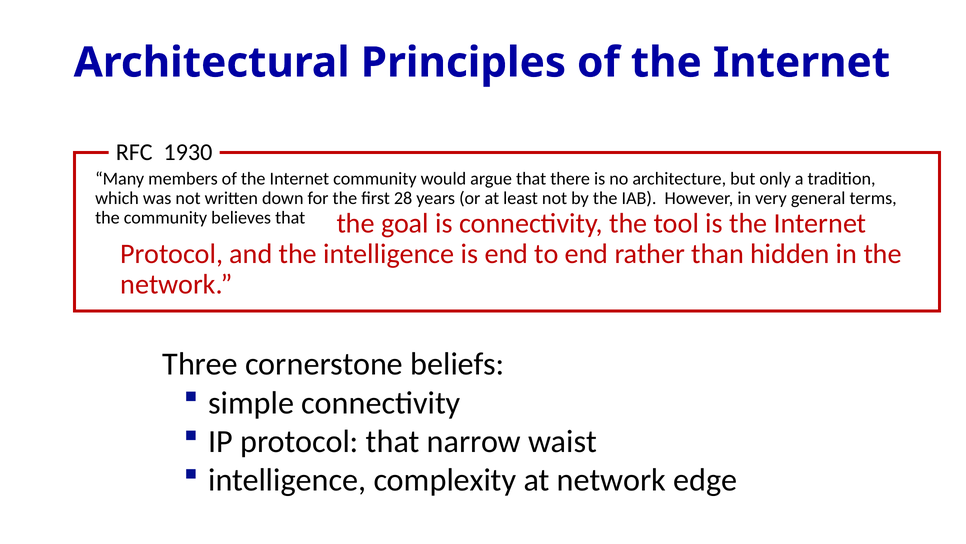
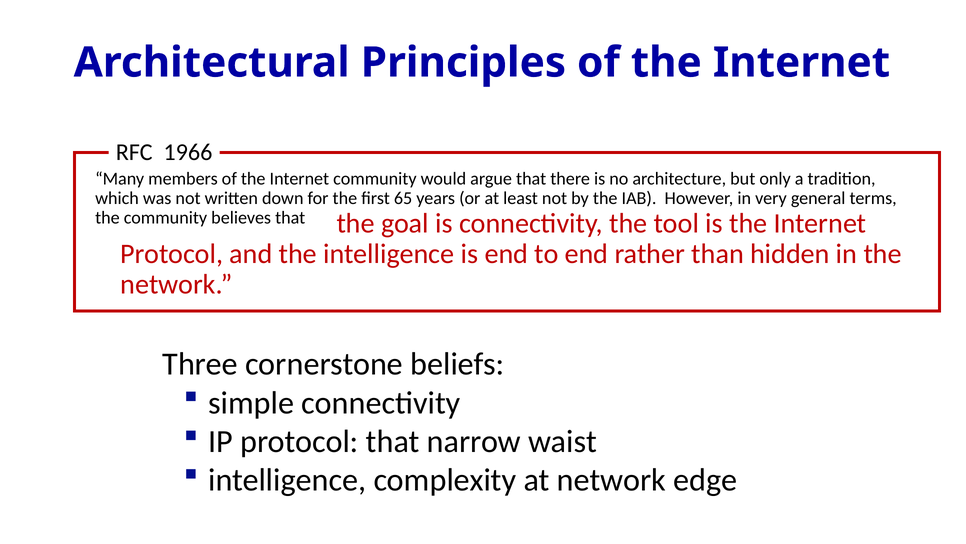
1930: 1930 -> 1966 (188, 152)
28: 28 -> 65 (403, 198)
